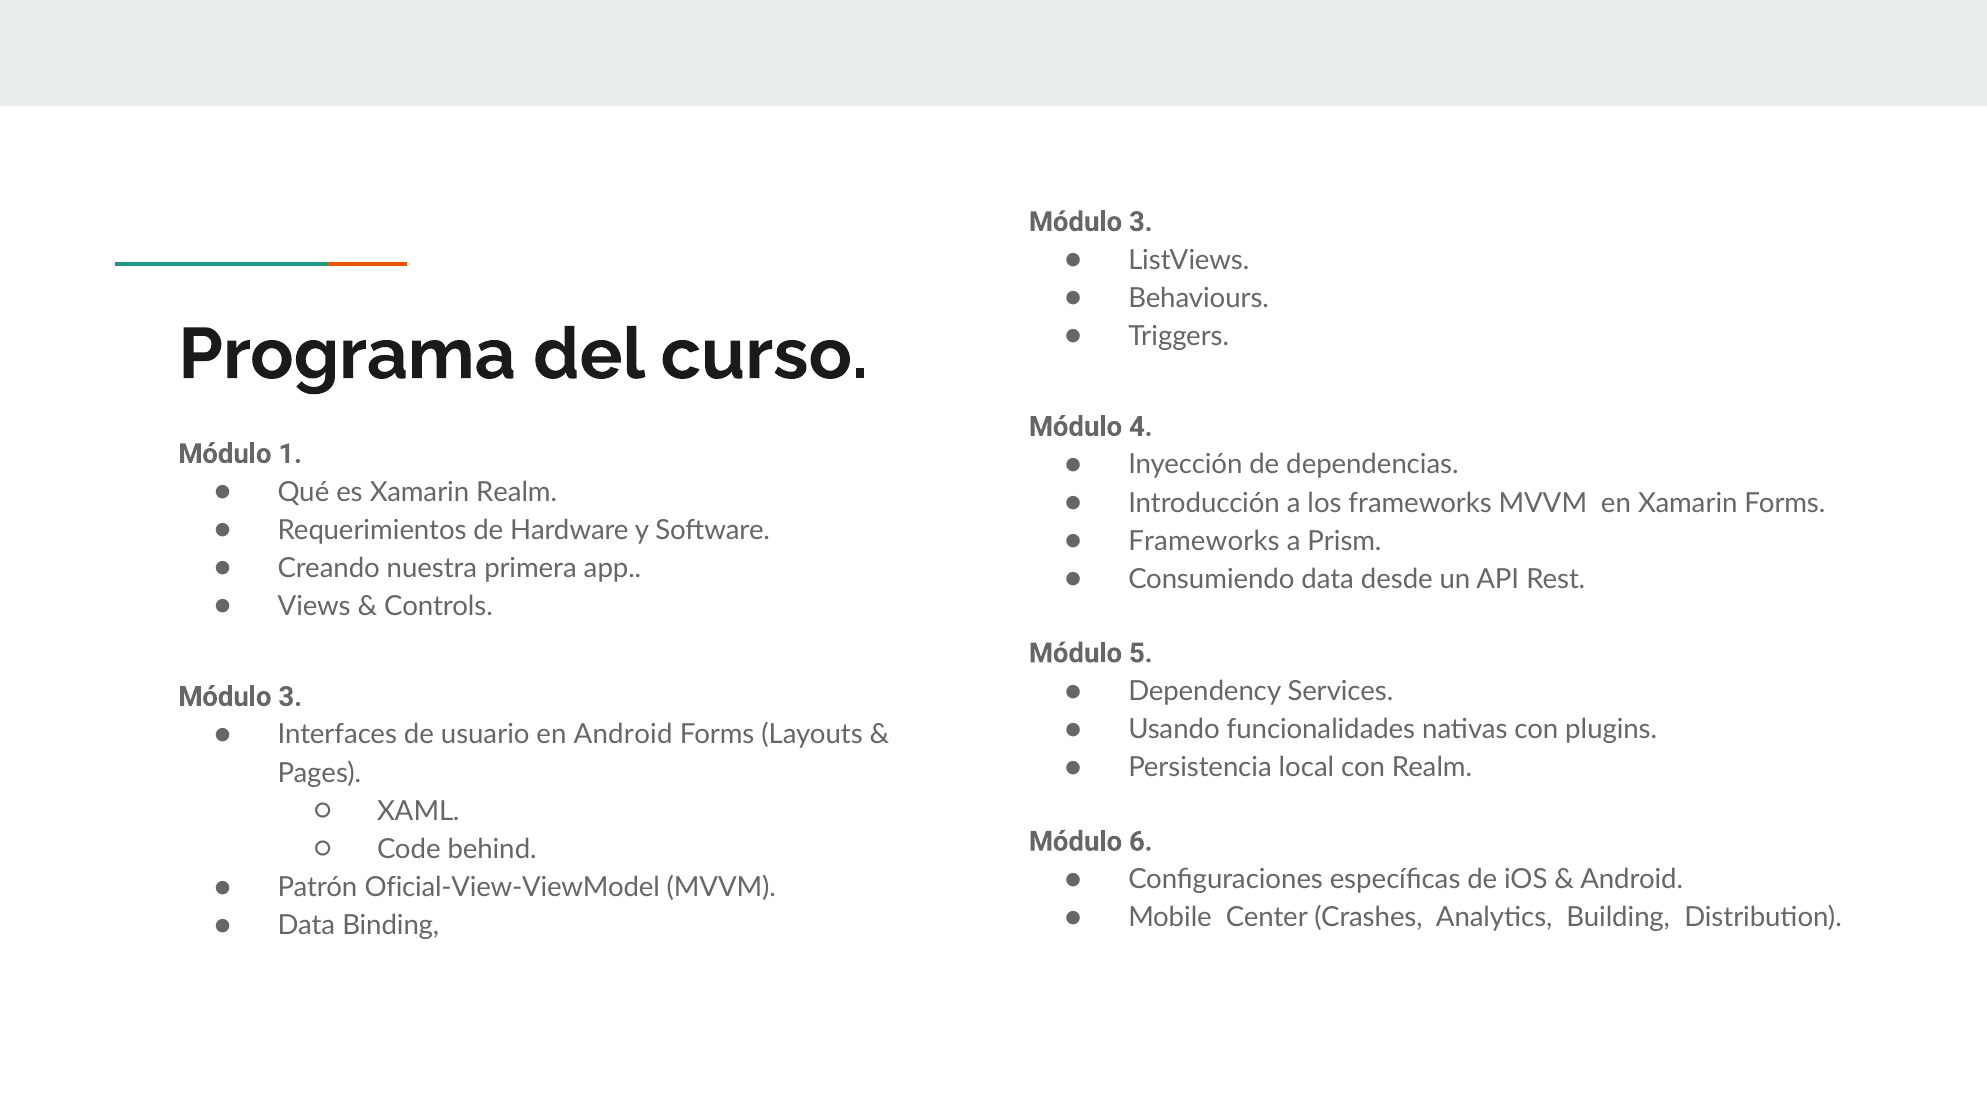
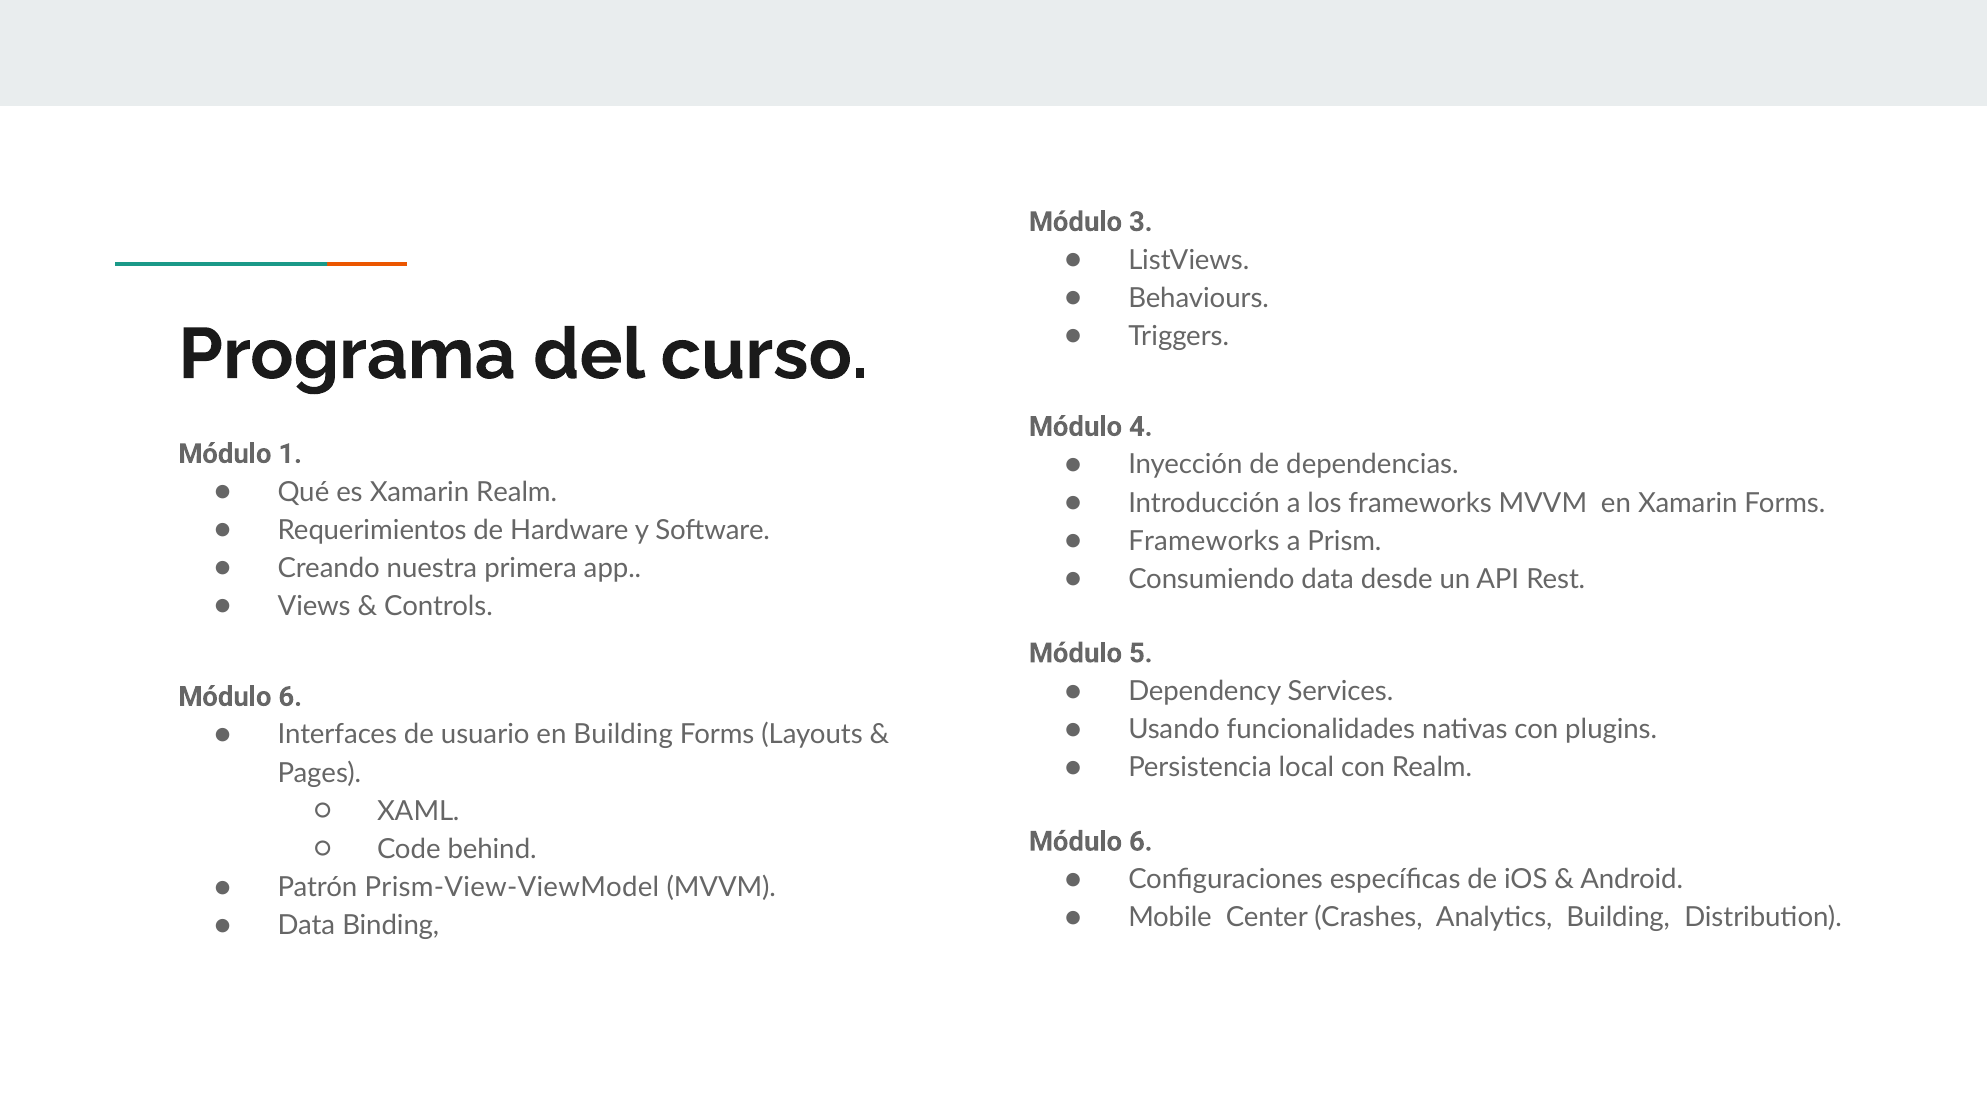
3: 3 -> 6 (290, 697)
en Android: Android -> Building (623, 735)
Oficial-View-ViewModel: Oficial-View-ViewModel -> Prism-View-ViewModel (512, 887)
